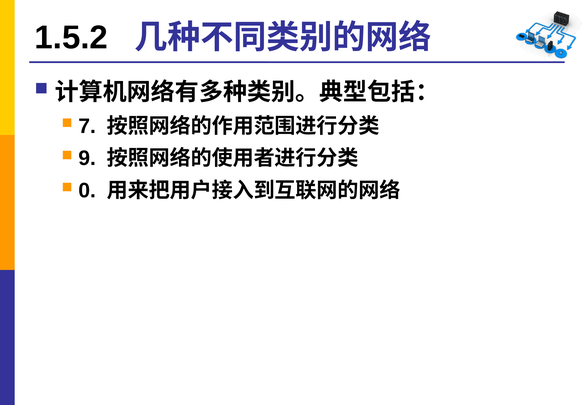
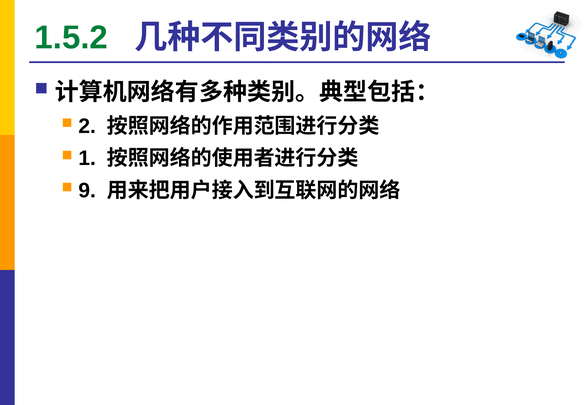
1.5.2 colour: black -> green (71, 38)
7: 7 -> 2 (87, 126)
9: 9 -> 1 (87, 158)
0: 0 -> 9 (87, 191)
